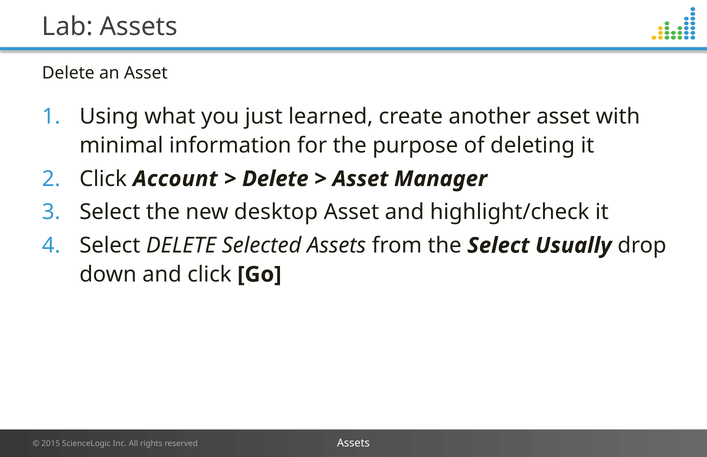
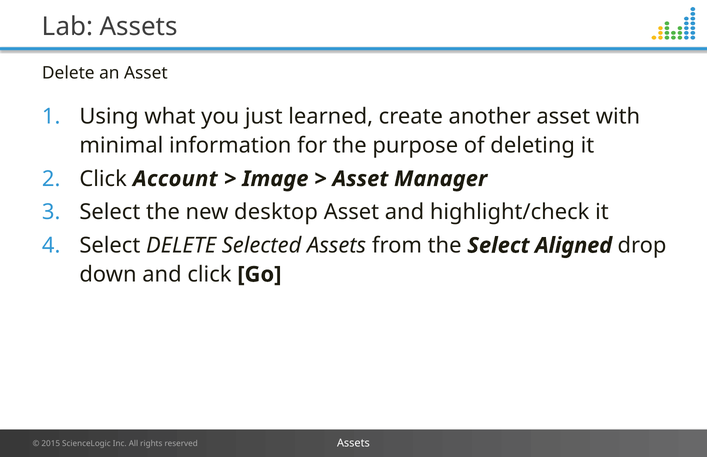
Delete: Delete -> Image (275, 179)
Usually: Usually -> Aligned (574, 246)
